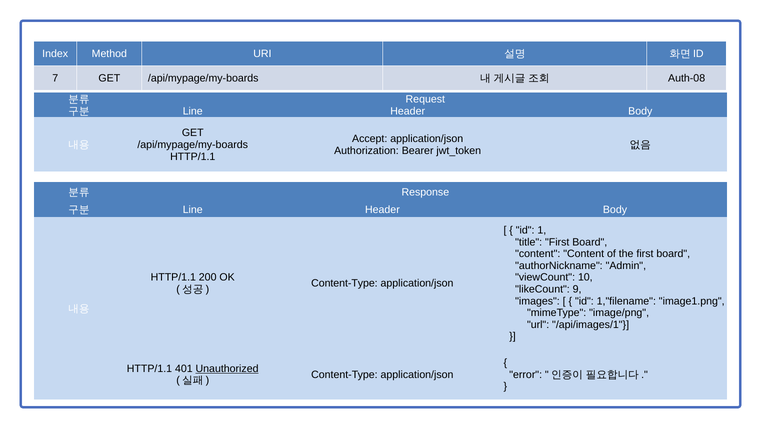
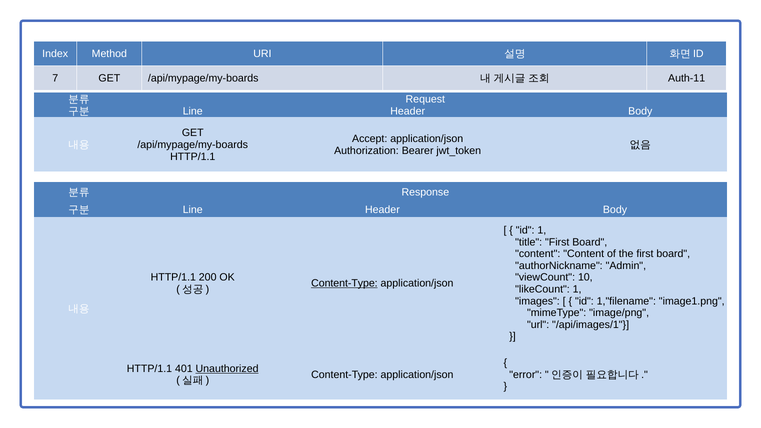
Auth-08: Auth-08 -> Auth-11 (687, 78)
Content-Type underline: none -> present (344, 283)
likeCount 9: 9 -> 1 (577, 289)
